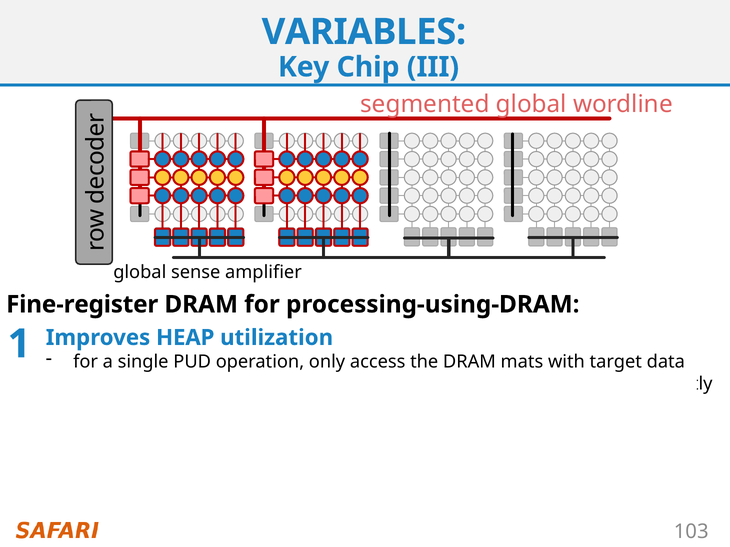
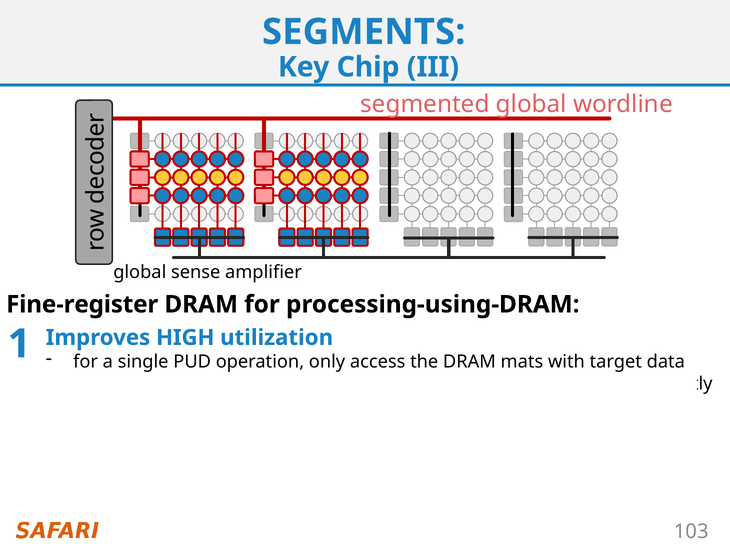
VARIABLES: VARIABLES -> SEGMENTS (364, 32)
HEAP: HEAP -> HIGH (185, 338)
